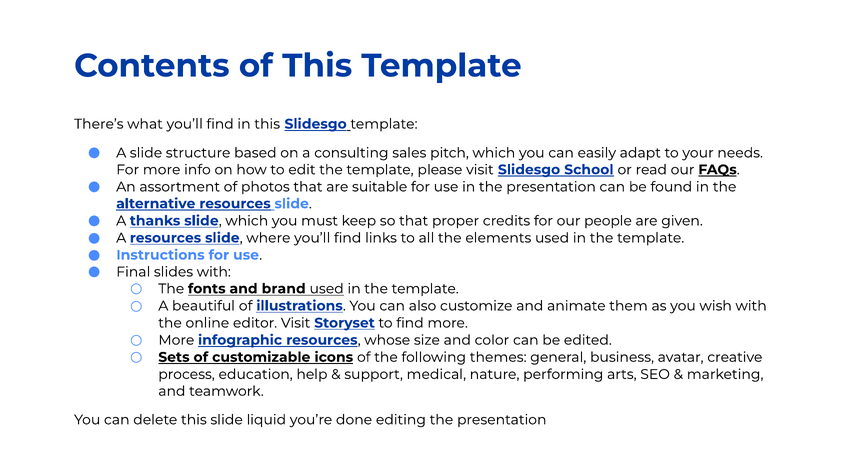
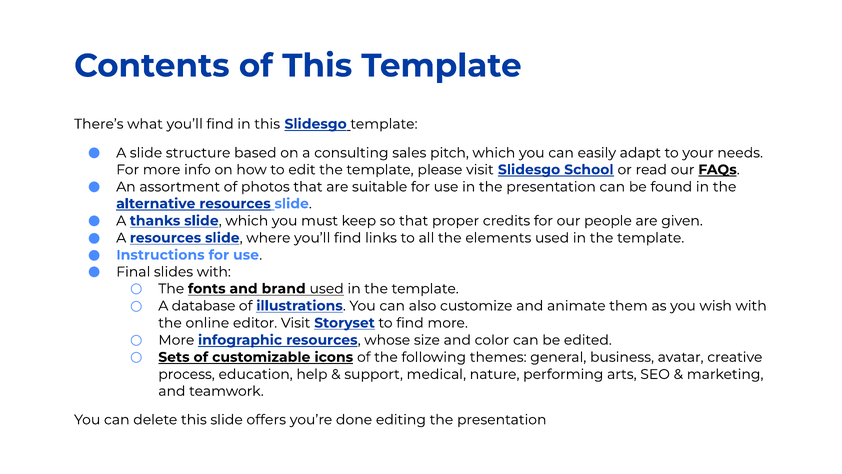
beautiful: beautiful -> database (204, 306)
liquid: liquid -> offers (266, 419)
